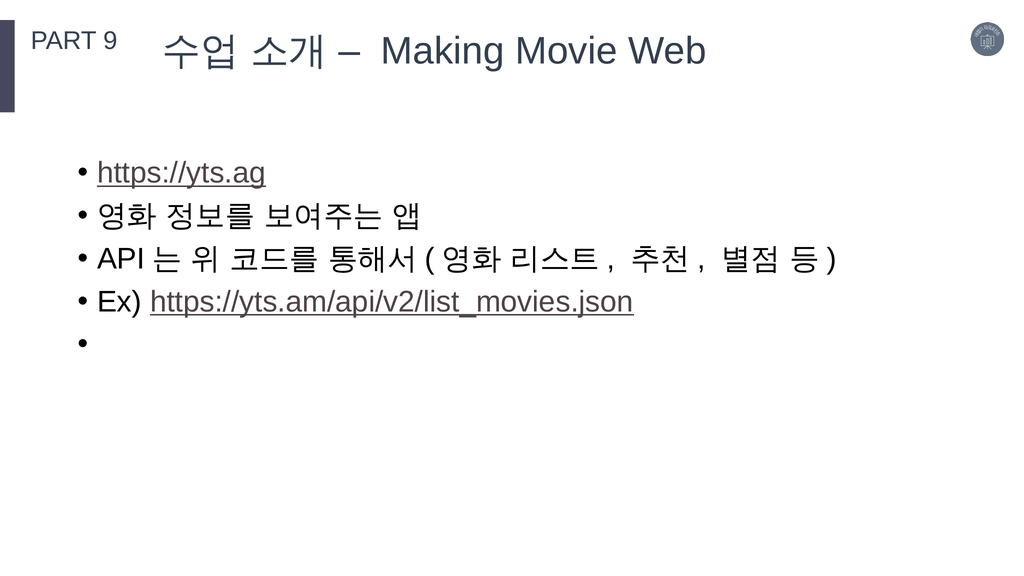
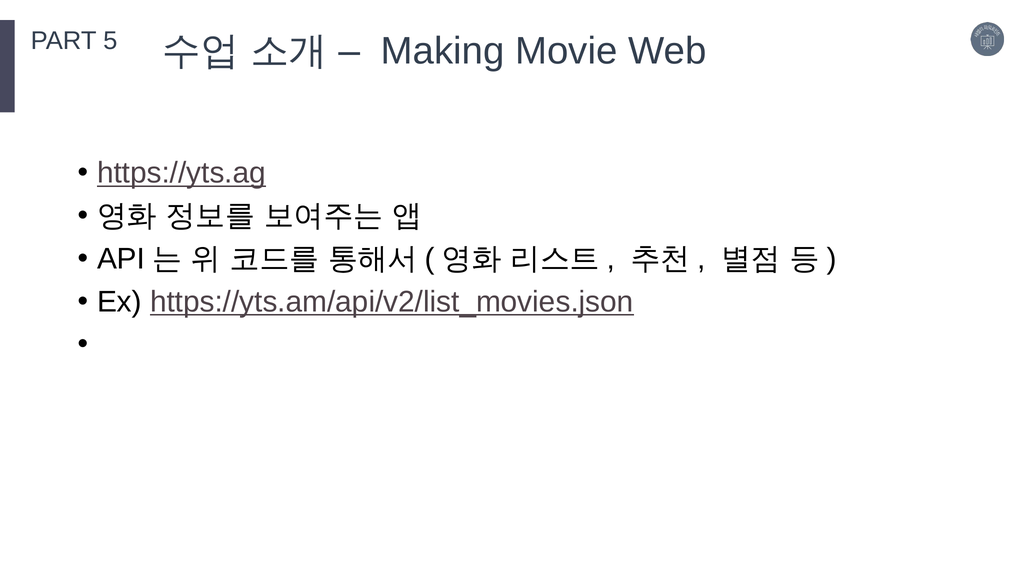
9: 9 -> 5 (110, 41)
